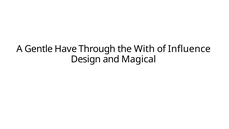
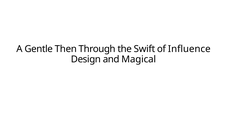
Have: Have -> Then (66, 49)
With: With -> Swift (144, 49)
